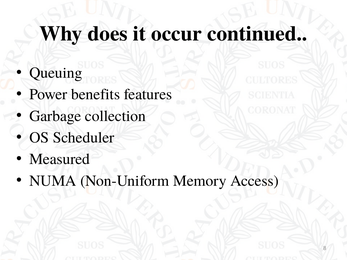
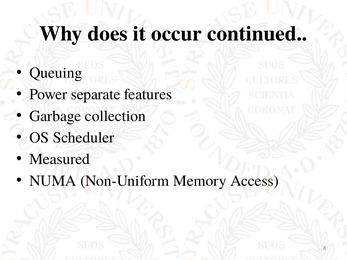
benefits: benefits -> separate (96, 94)
